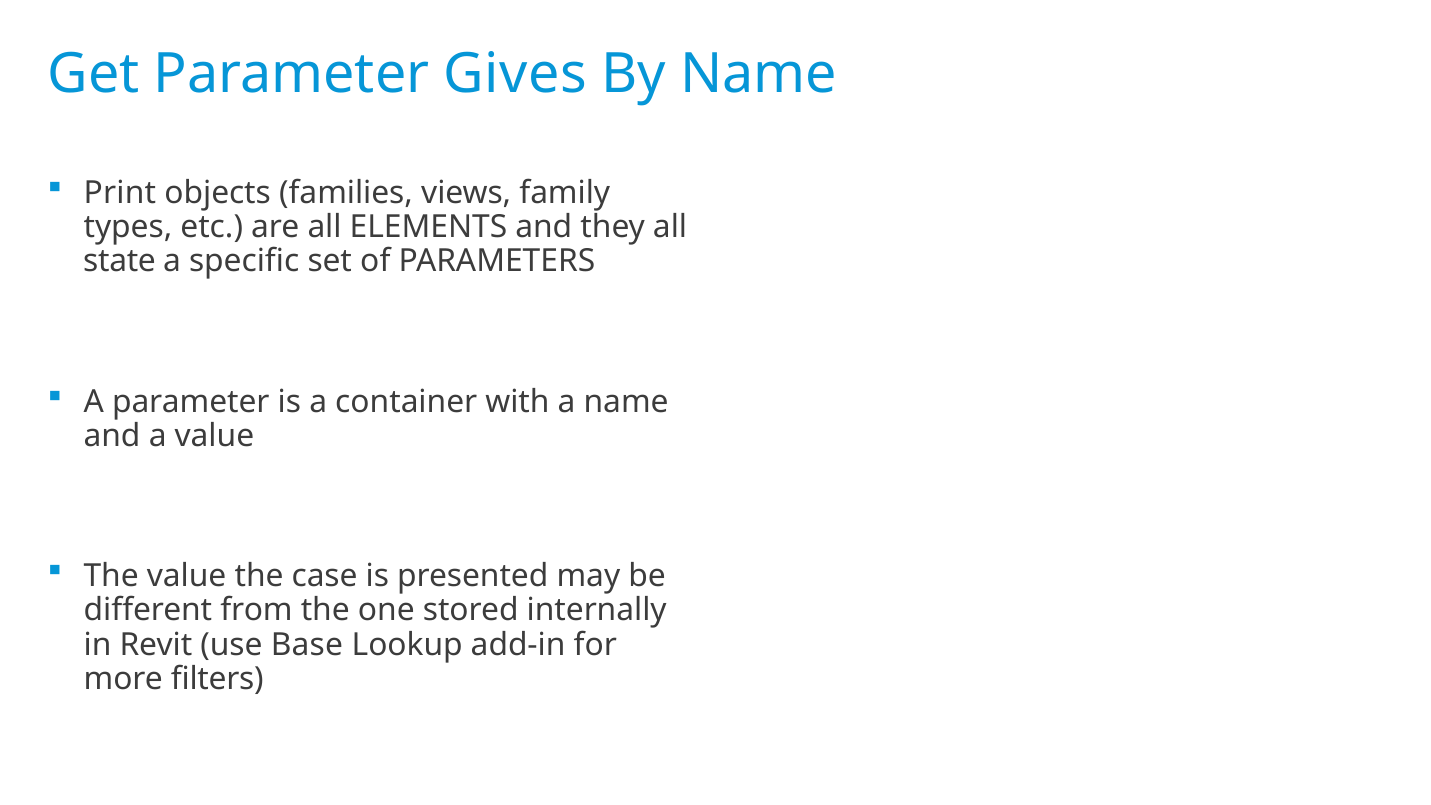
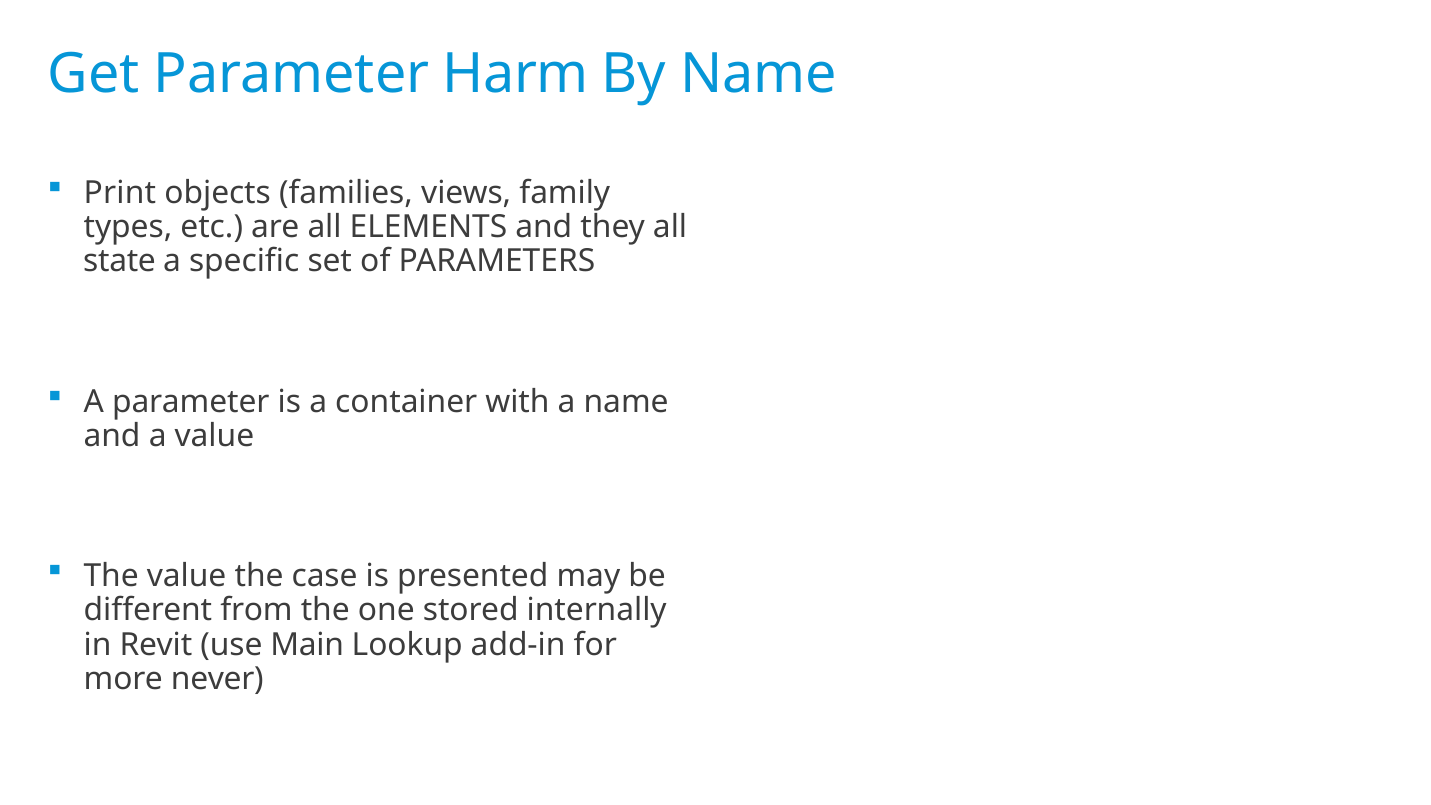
Gives: Gives -> Harm (516, 74)
Base: Base -> Main (307, 645)
filters: filters -> never (217, 679)
